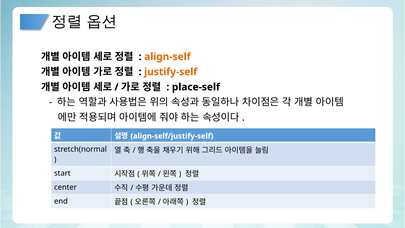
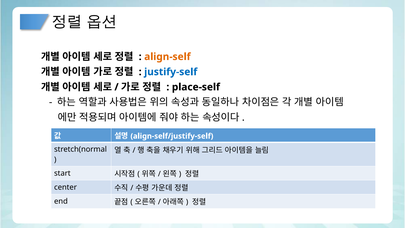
justify-self colour: orange -> blue (171, 72)
